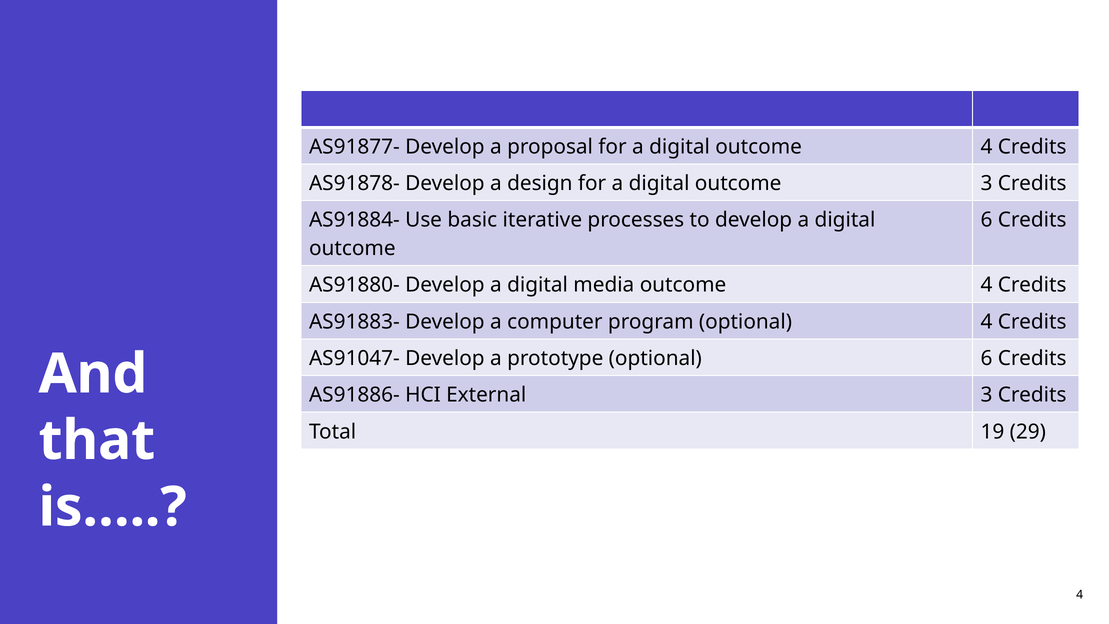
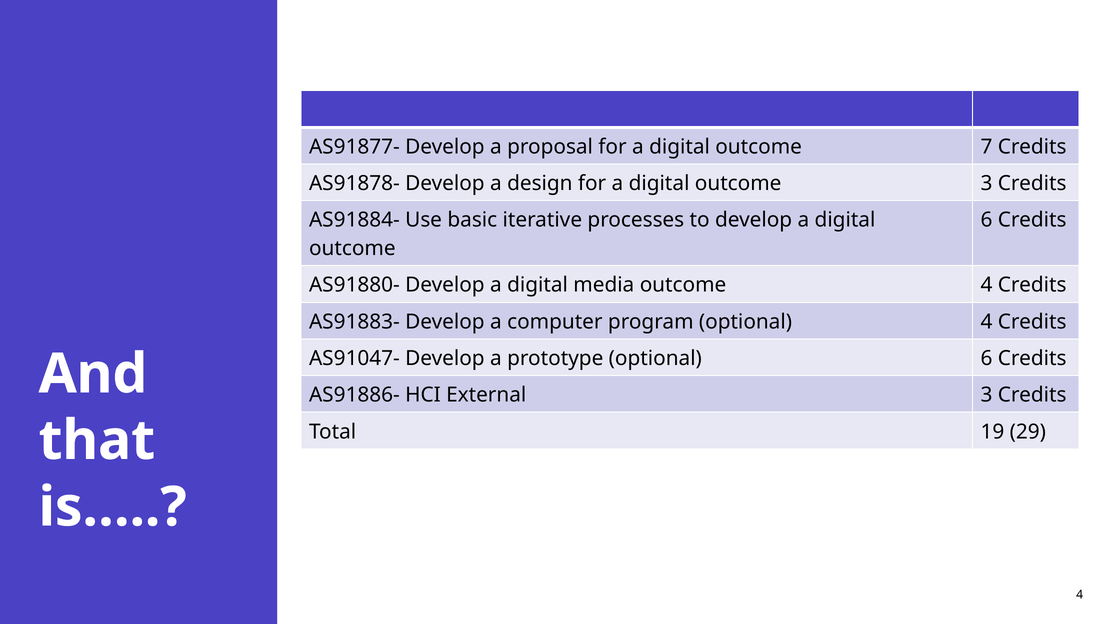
digital outcome 4: 4 -> 7 (987, 147)
